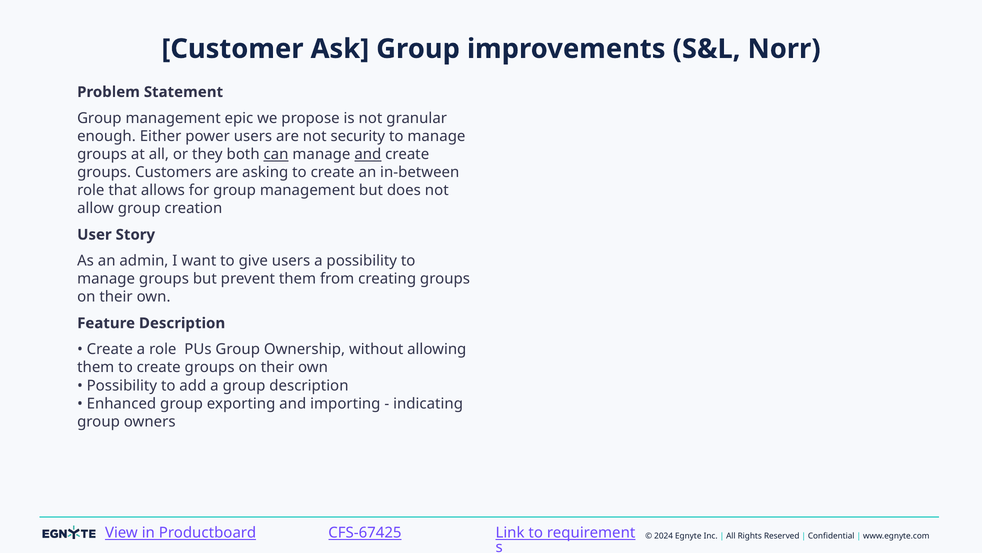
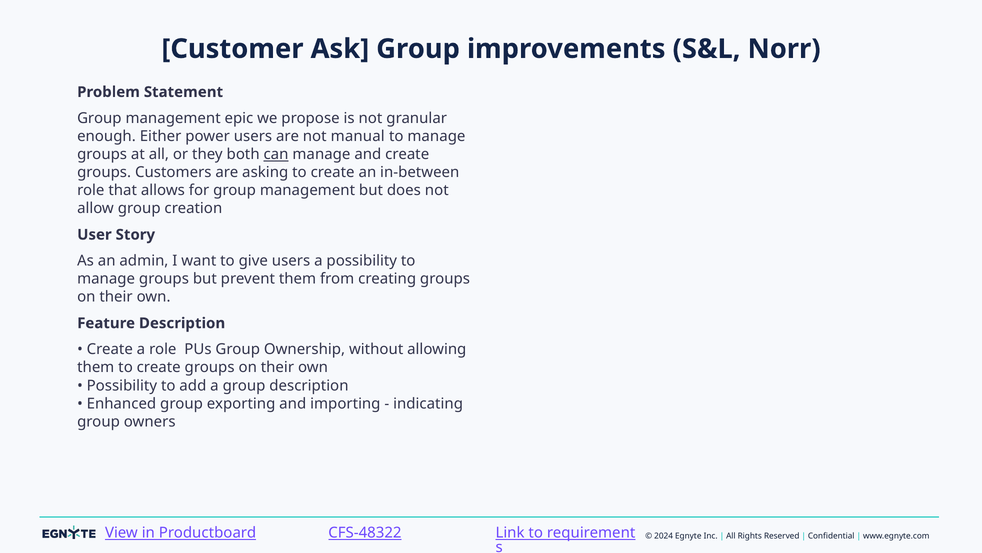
security: security -> manual (358, 136)
and underline: present -> none (368, 154)
CFS-67425: CFS-67425 -> CFS-48322 (365, 532)
